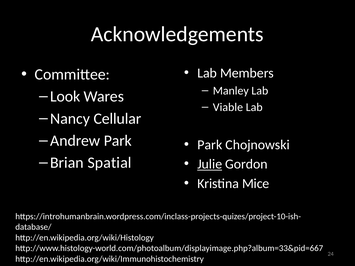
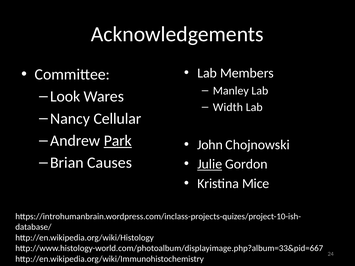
Viable: Viable -> Width (228, 107)
Park underline: none -> present (118, 141)
Park: Park -> John (210, 145)
Spatial: Spatial -> Causes (110, 163)
